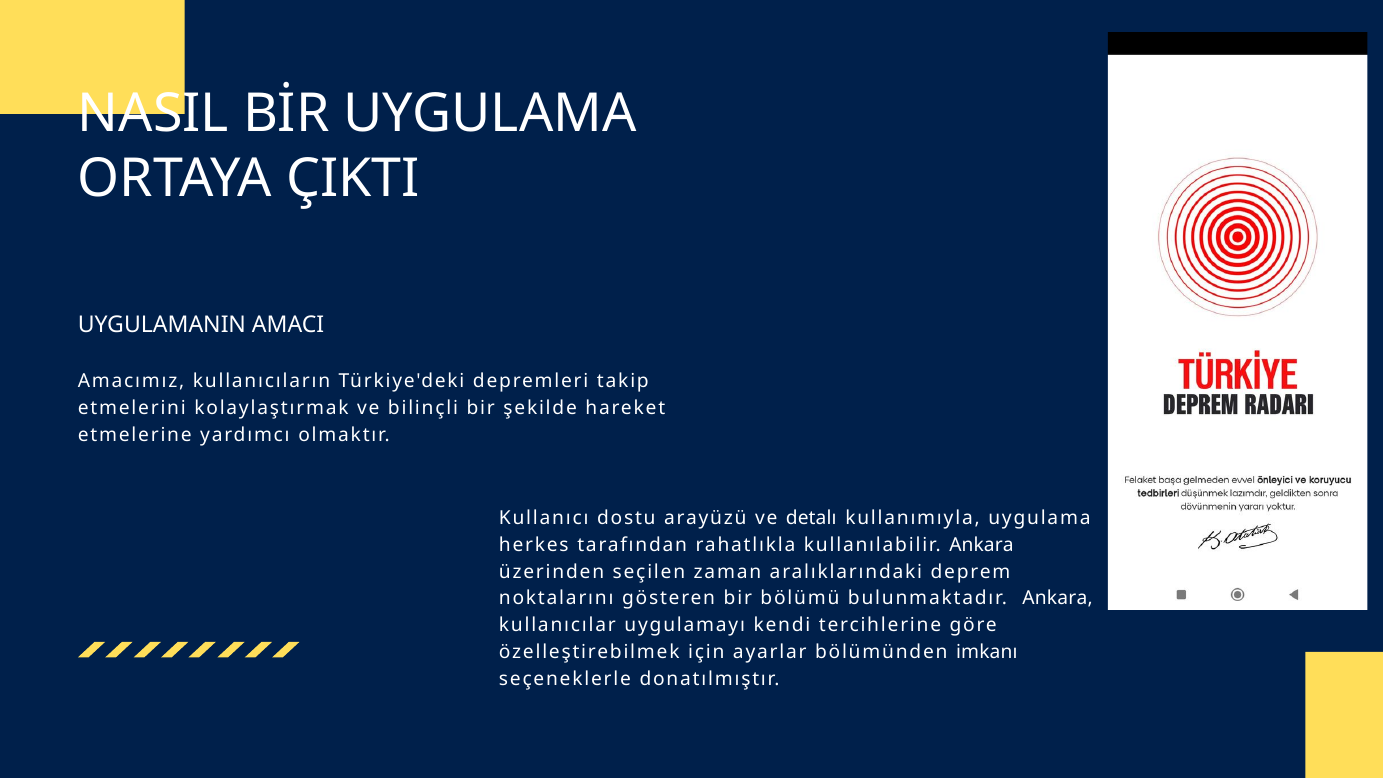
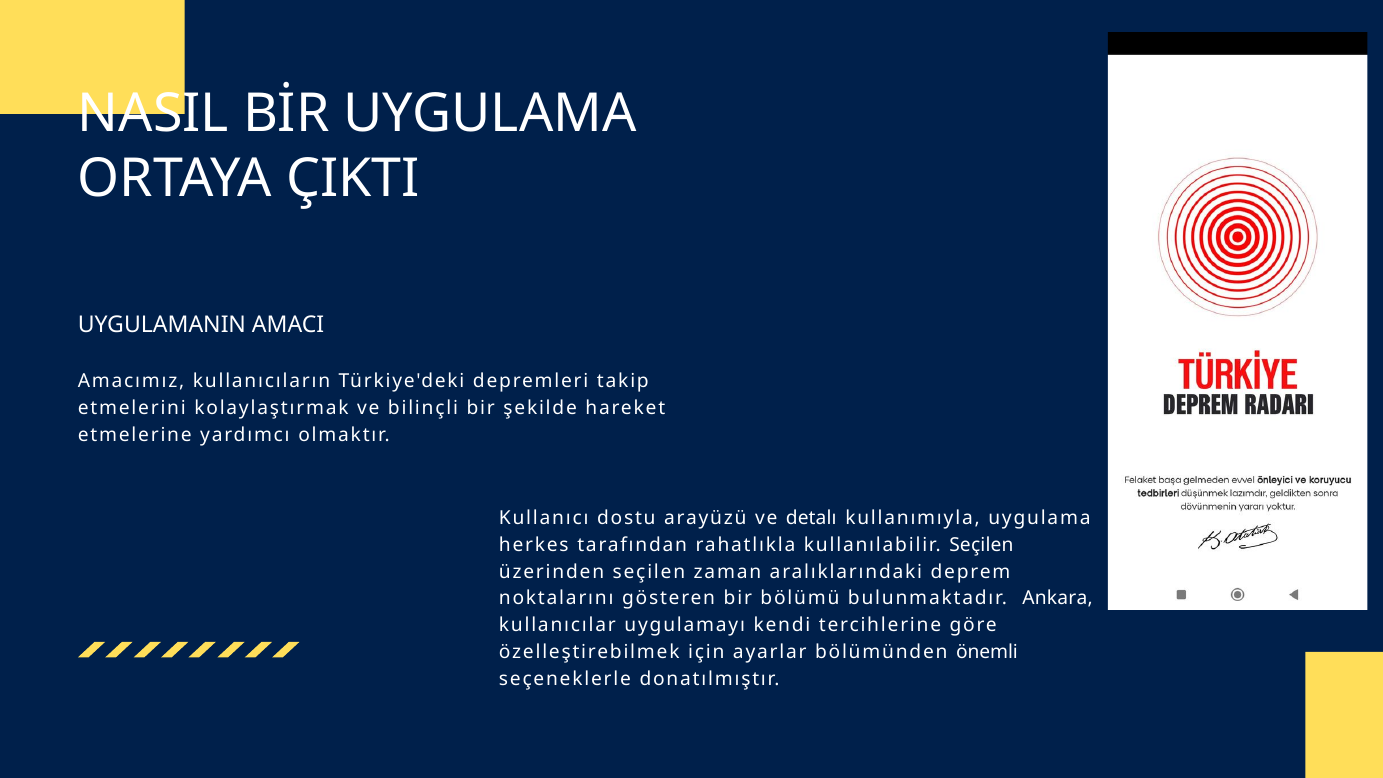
kullanılabilir Ankara: Ankara -> Seçilen (981, 545)
imkanı: imkanı -> önemli (987, 652)
